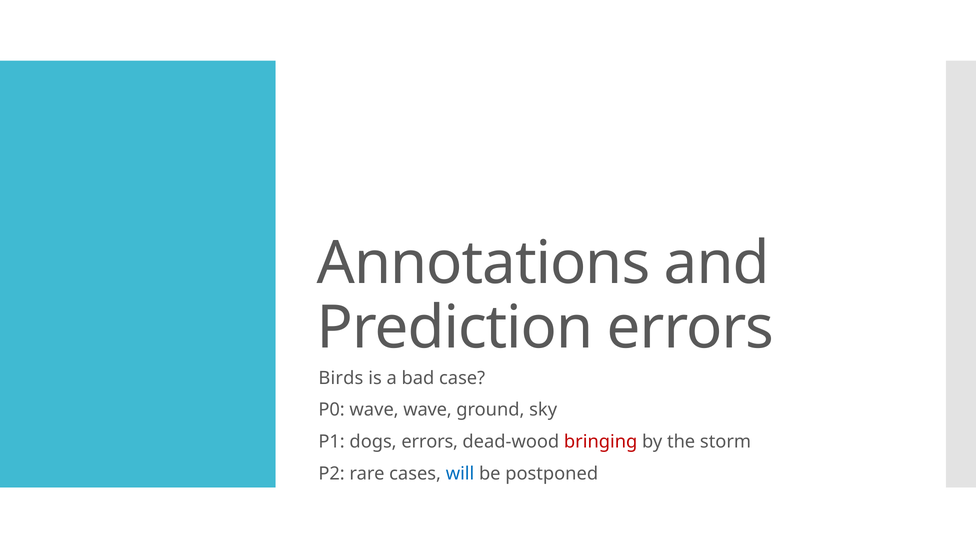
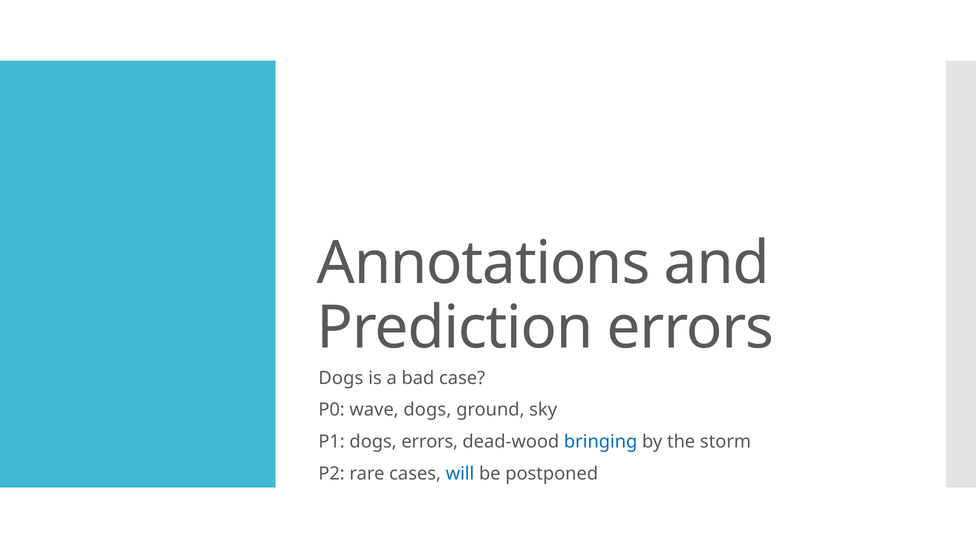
Birds: Birds -> Dogs (341, 378)
wave wave: wave -> dogs (427, 410)
bringing colour: red -> blue (601, 442)
